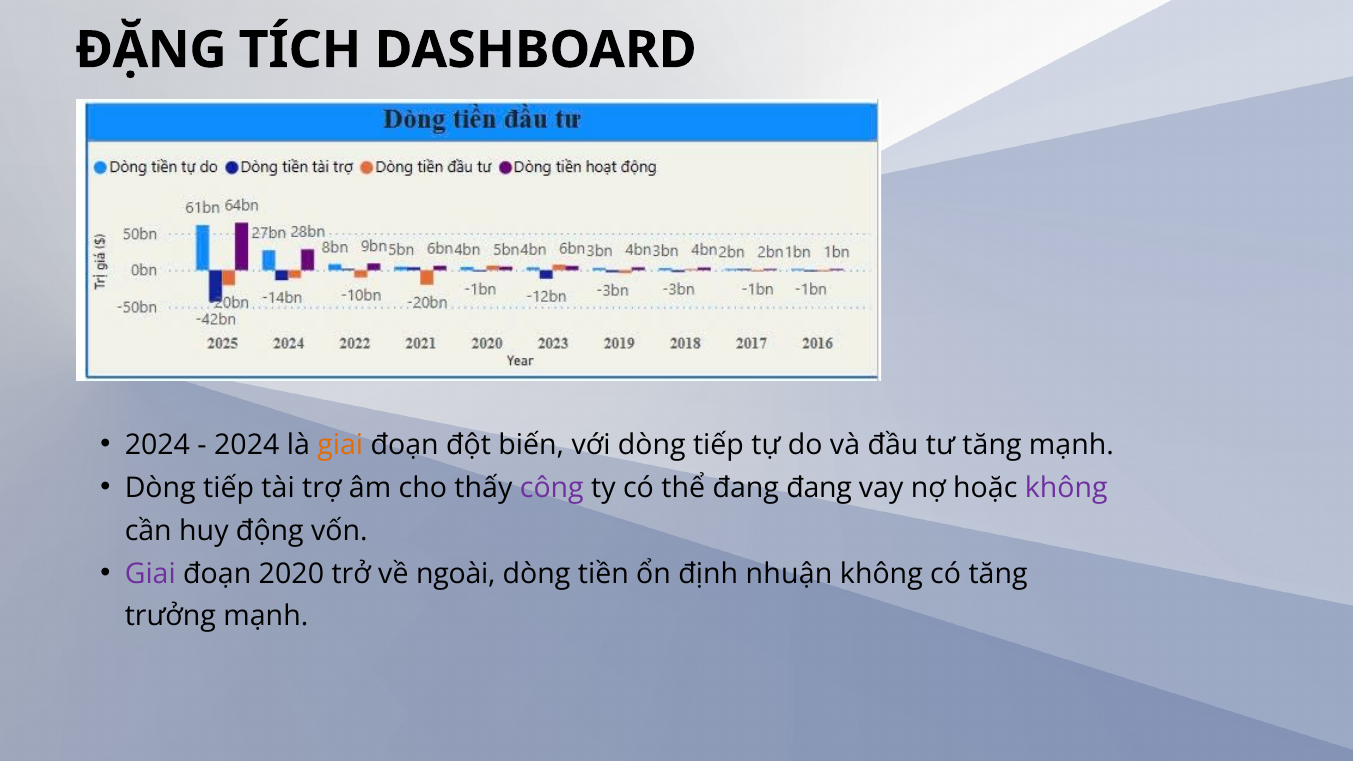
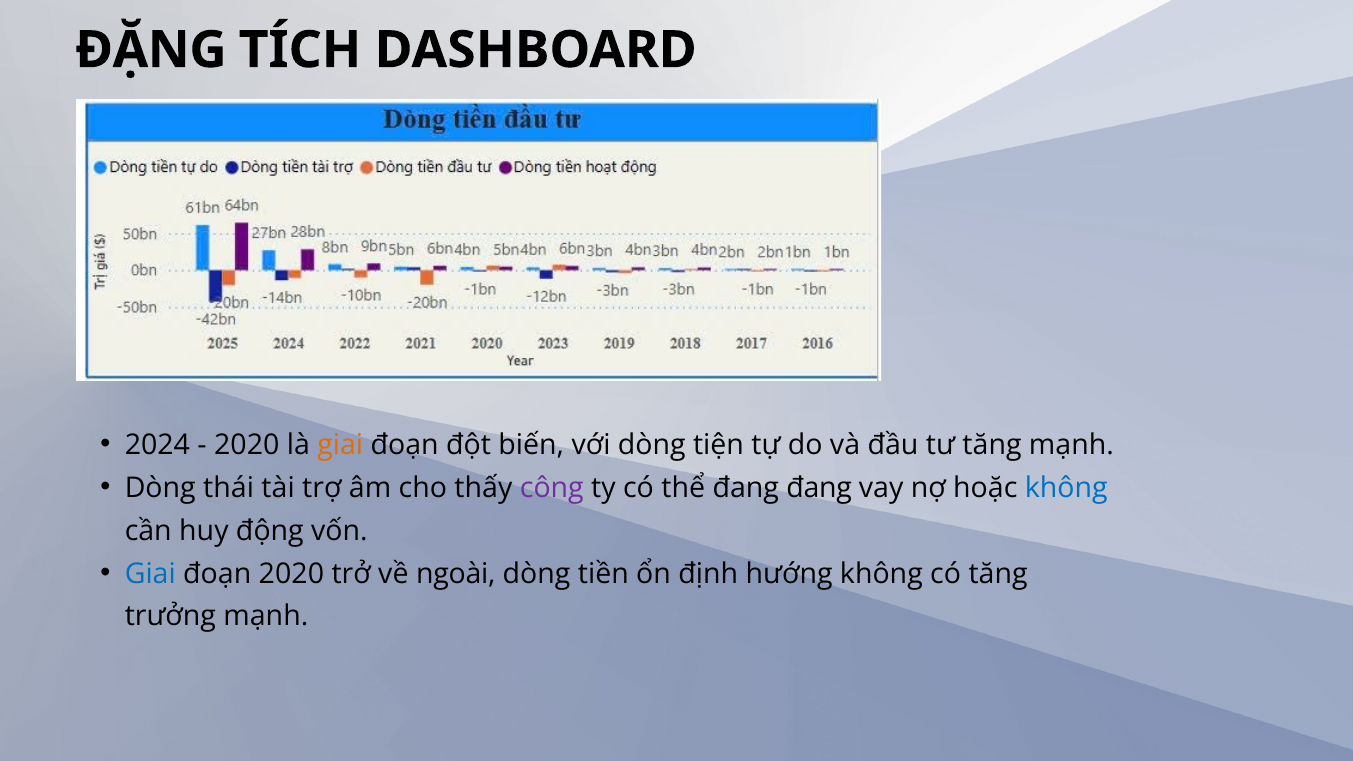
2024: 2024 -> 2020 (247, 445)
với dòng tiếp: tiếp -> tiện (718, 445)
tiếp: tiếp -> thái (229, 488)
không colour: purple -> blue (1066, 488)
Giai colour: purple -> blue (150, 574)
nhuận: nhuận -> hướng (789, 574)
